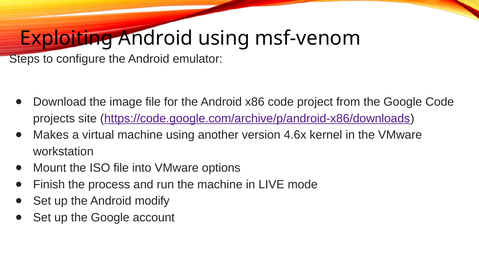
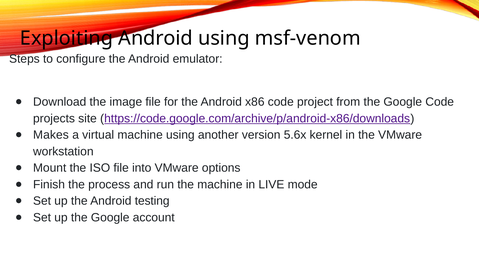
4.6x: 4.6x -> 5.6x (295, 135)
modify: modify -> testing (152, 201)
